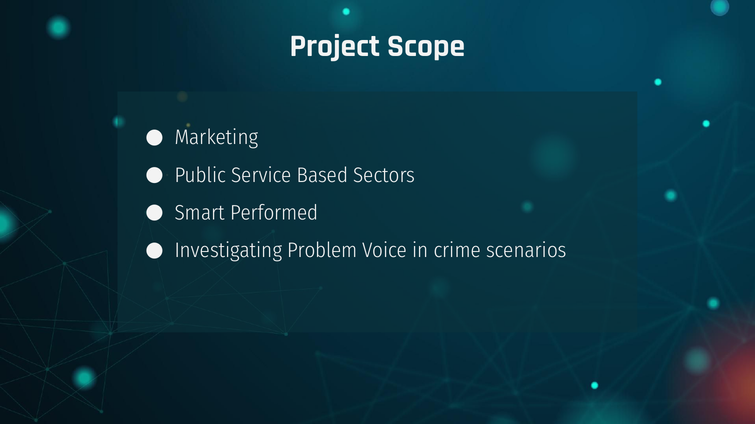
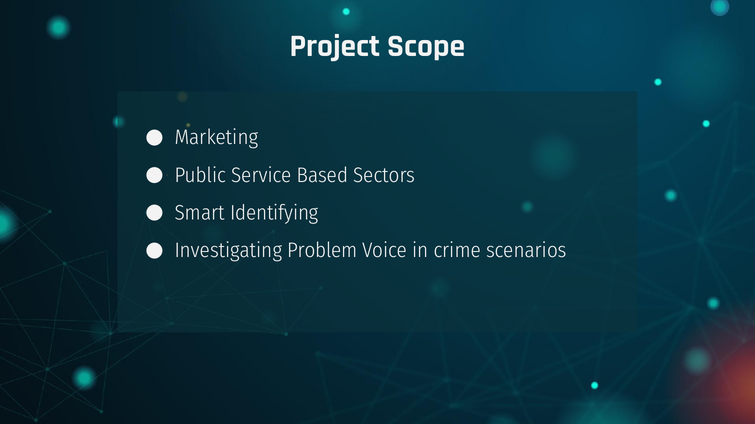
Performed: Performed -> Identifying (274, 213)
